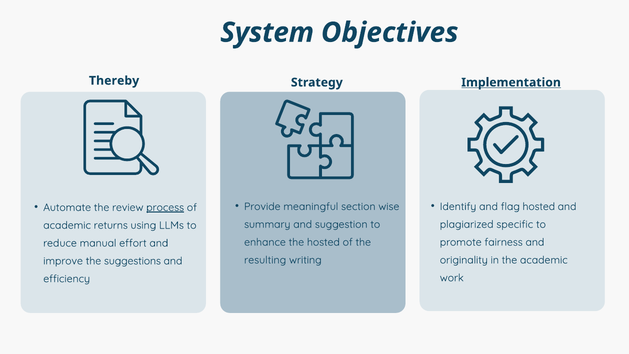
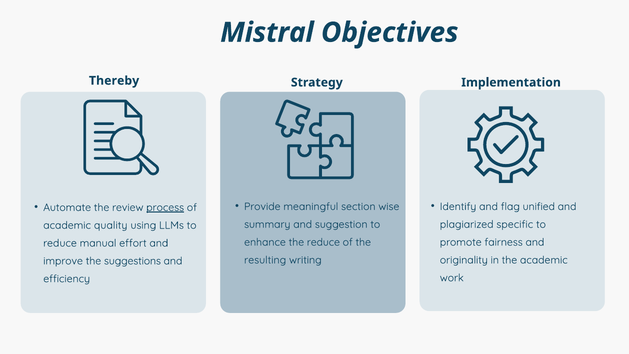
System: System -> Mistral (267, 33)
Implementation underline: present -> none (511, 82)
flag hosted: hosted -> unified (539, 206)
returns: returns -> quality (111, 225)
the hosted: hosted -> reduce (323, 242)
